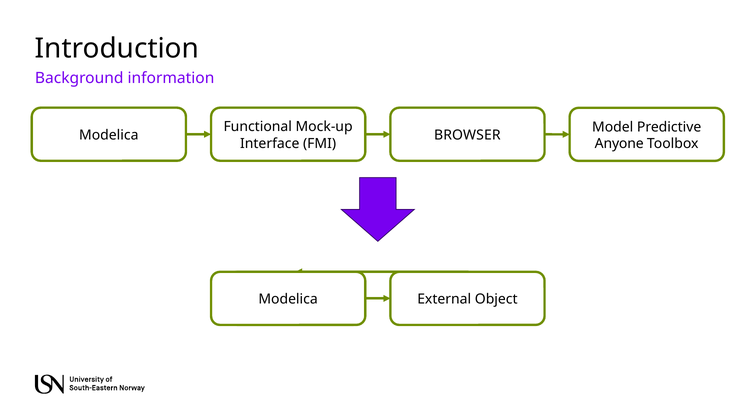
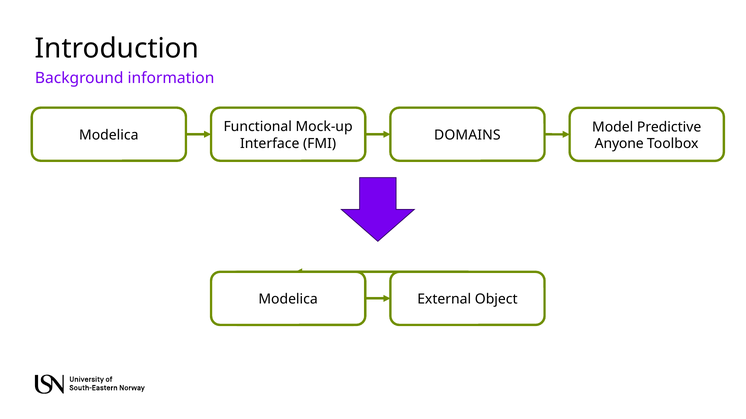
BROWSER: BROWSER -> DOMAINS (467, 135)
